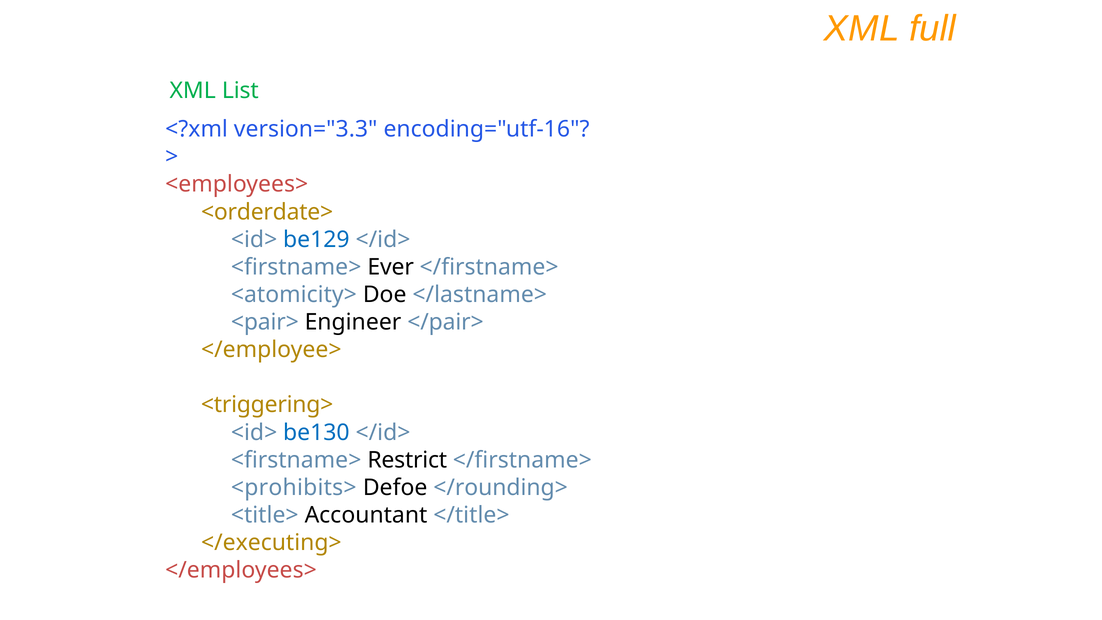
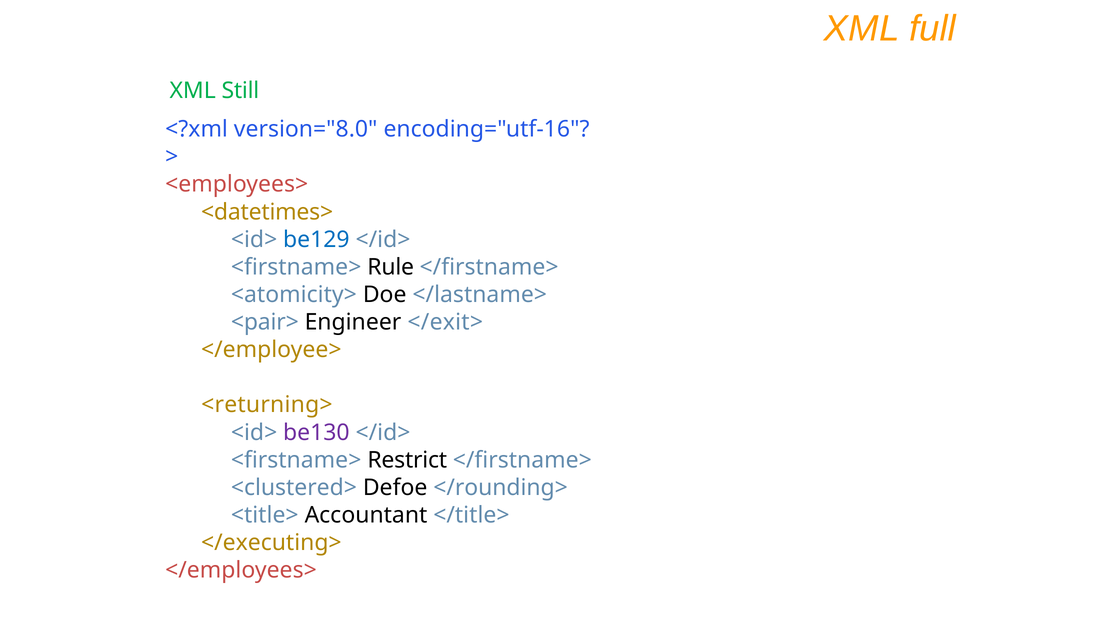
List: List -> Still (240, 90)
version="3.3: version="3.3 -> version="8.0 (306, 129)
<orderdate>: <orderdate> -> <datetimes> (267, 212)
Ever: Ever -> Rule (391, 267)
</pair>: </pair> -> </exit> (445, 322)
<triggering>: <triggering> -> <returning> (267, 405)
be130 colour: blue -> purple (316, 432)
<prohibits>: <prohibits> -> <clustered> (294, 488)
